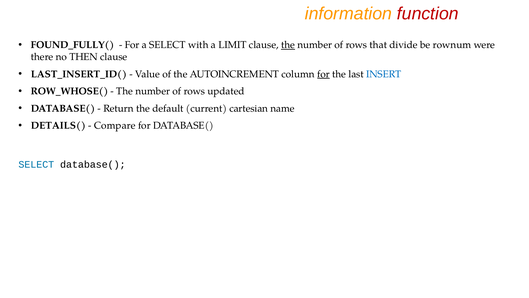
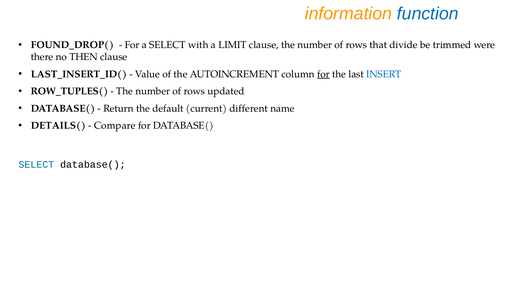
function colour: red -> blue (428, 14)
FOUND_FULLY(: FOUND_FULLY( -> FOUND_DROP( (72, 45)
the underline: present -> none (288, 45)
rownum: rownum -> trimmed (452, 45)
ROW_WHOSE(: ROW_WHOSE( -> ROW_TUPLES( (69, 91)
cartesian: cartesian -> different (249, 108)
